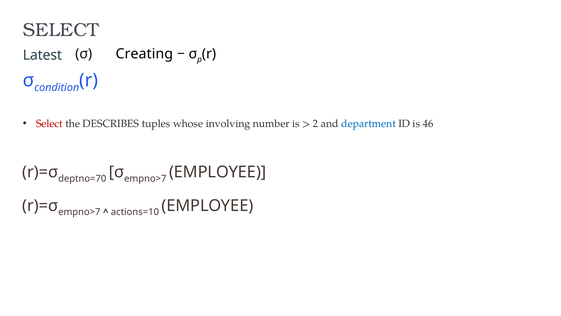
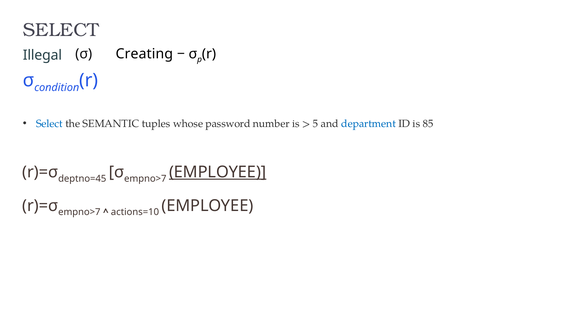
Latest: Latest -> Illegal (42, 55)
Select colour: red -> blue (49, 123)
DESCRIBES: DESCRIBES -> SEMANTIC (111, 123)
involving: involving -> password (228, 123)
2: 2 -> 5 (316, 123)
46: 46 -> 85 (428, 123)
deptno=70: deptno=70 -> deptno=45 (82, 178)
EMPLOYEE underline: none -> present (218, 172)
